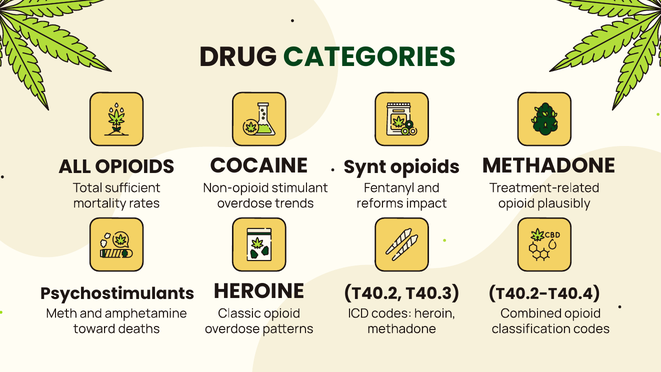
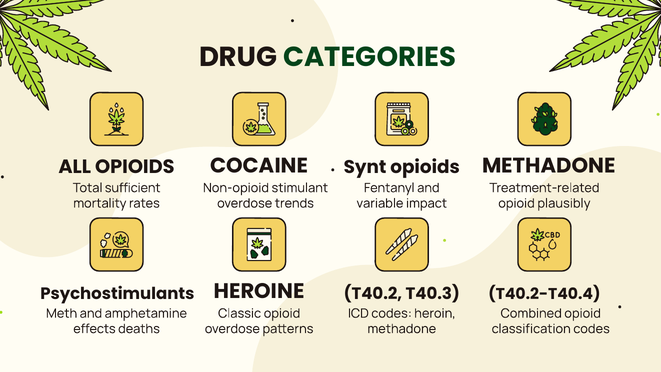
reforms: reforms -> variable (380, 203)
toward: toward -> effects (94, 329)
